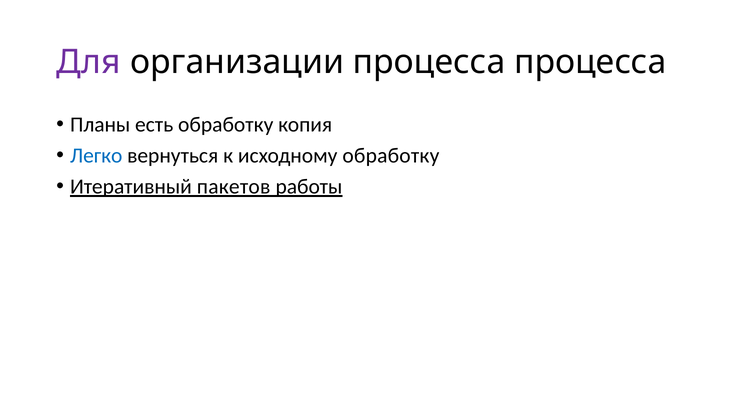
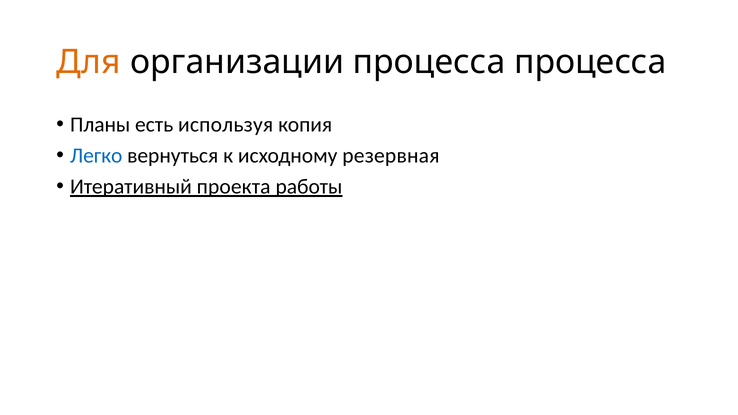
Для colour: purple -> orange (89, 62)
есть обработку: обработку -> используя (226, 125)
исходному обработку: обработку -> резервная (391, 156)
пакетов: пакетов -> проекта (234, 187)
